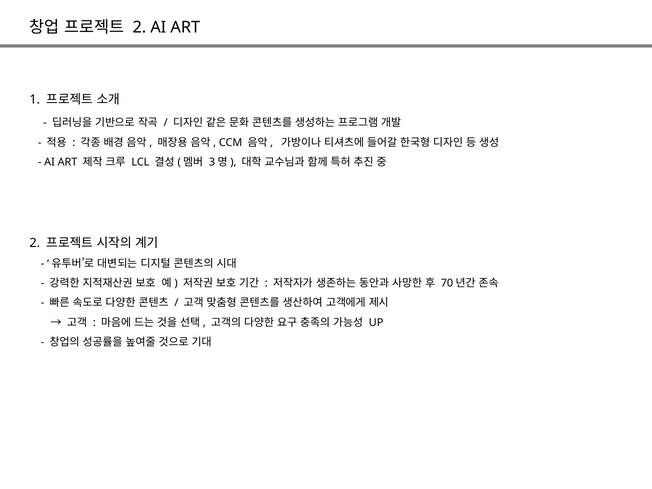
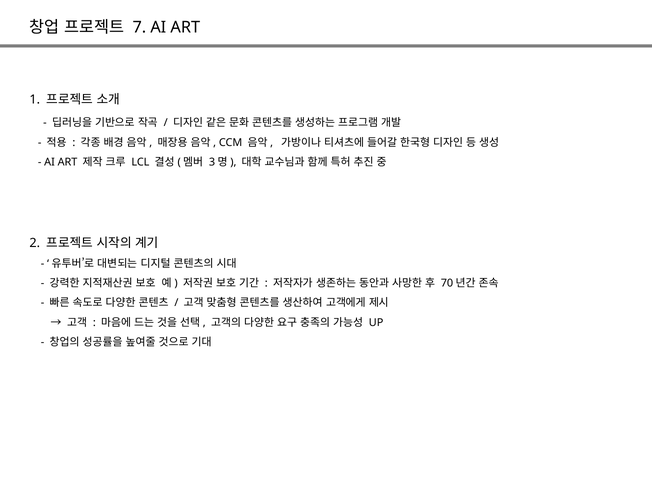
2: 2 -> 7 (139, 27)
